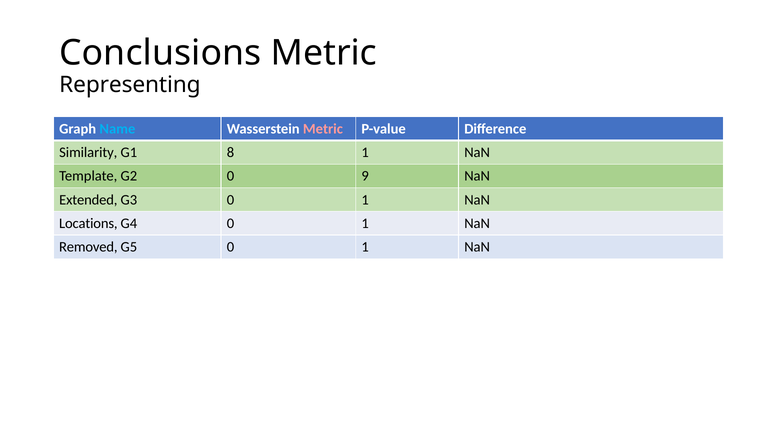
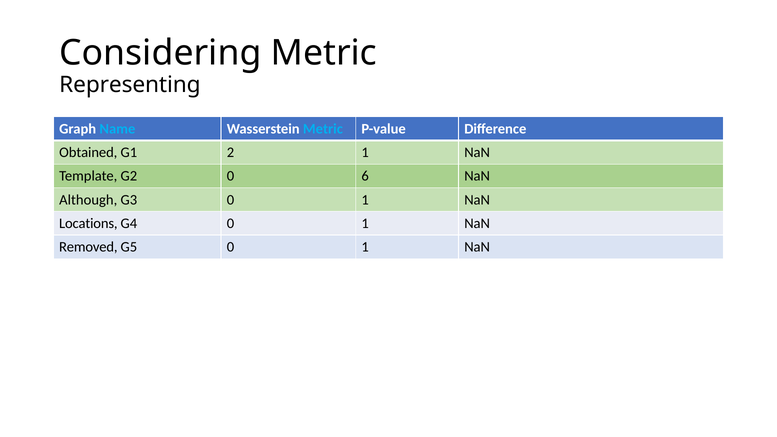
Conclusions: Conclusions -> Considering (160, 53)
Metric colour: pink -> light blue (323, 129)
Similarity: Similarity -> Obtained (88, 153)
8: 8 -> 2 (230, 153)
9: 9 -> 6 (365, 176)
Extended: Extended -> Although (88, 200)
